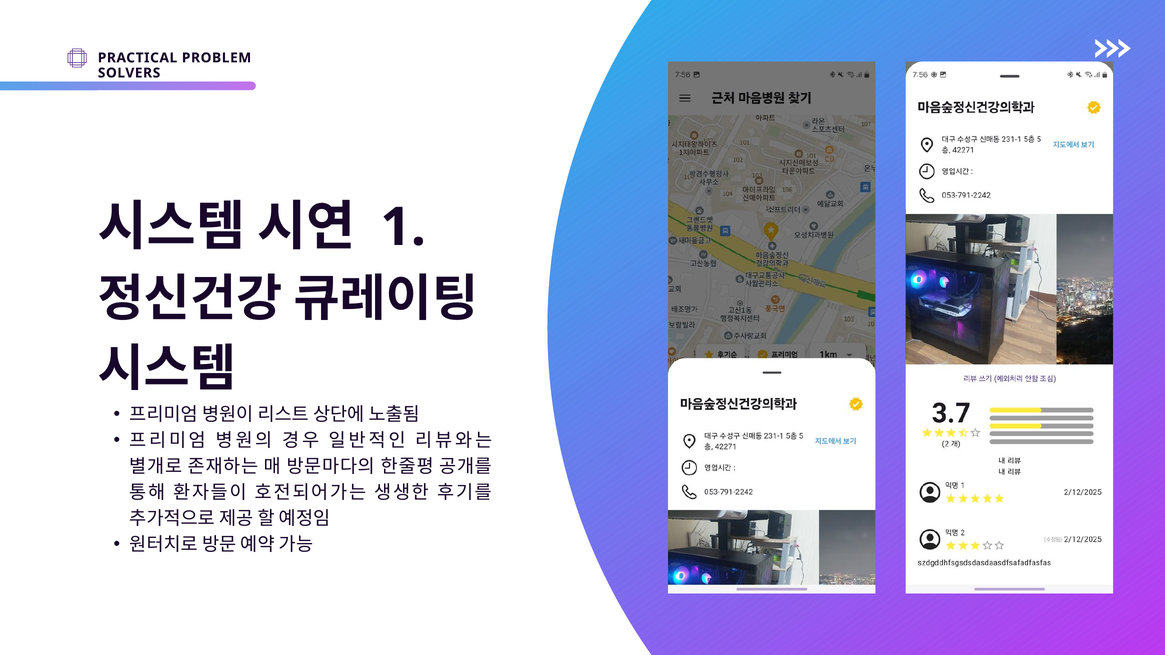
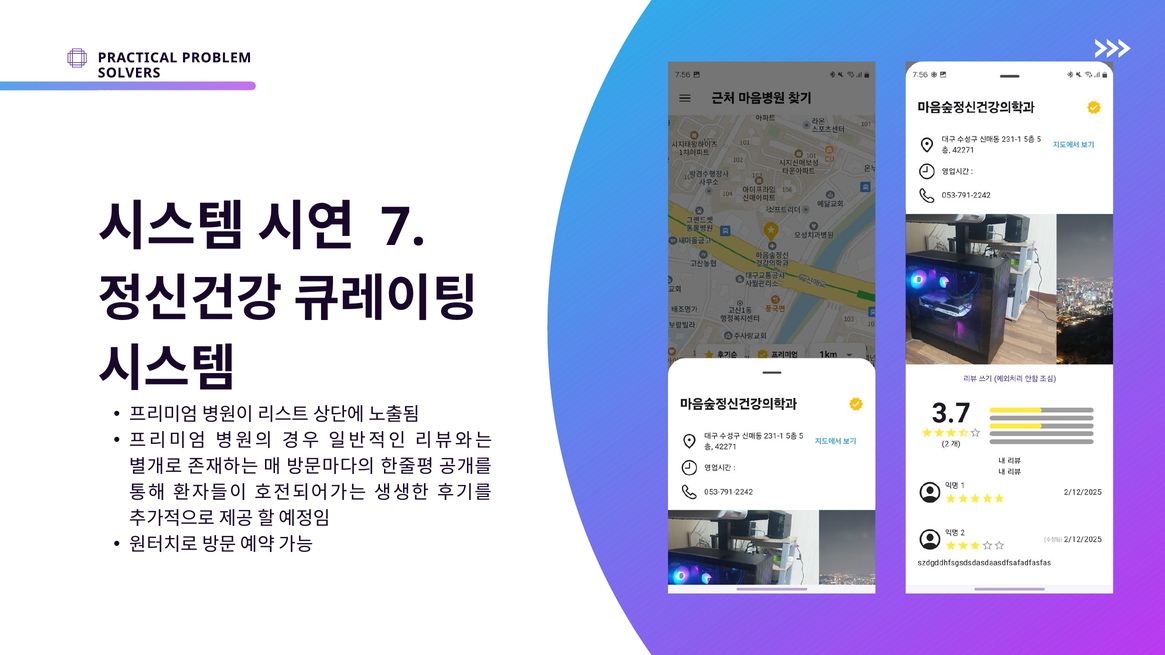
1: 1 -> 7 (403, 227)
